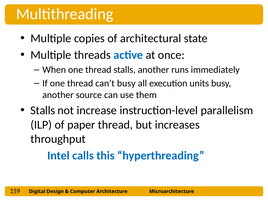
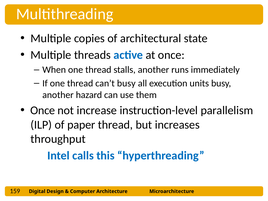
source: source -> hazard (89, 95)
Stalls: Stalls -> Once (43, 110)
